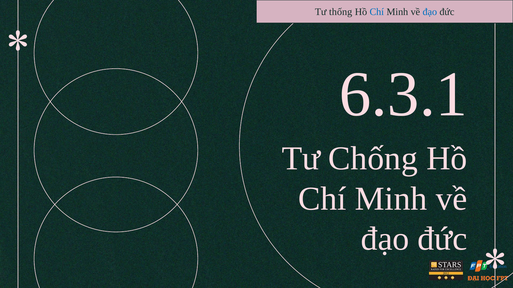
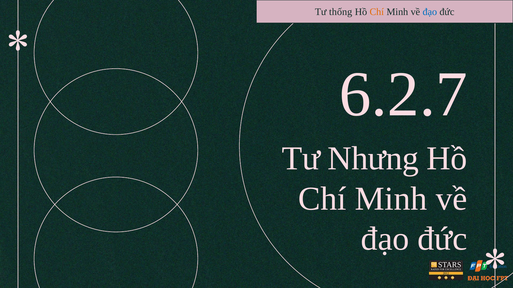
Chí colour: blue -> orange (377, 12)
6.3.1: 6.3.1 -> 6.2.7 (403, 95)
Chống: Chống -> Nhưng (373, 159)
